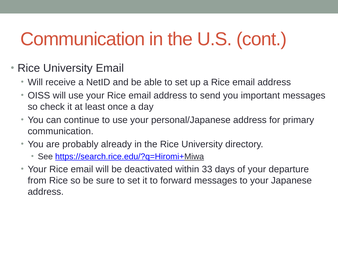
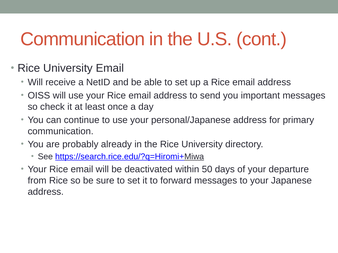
33: 33 -> 50 (207, 170)
